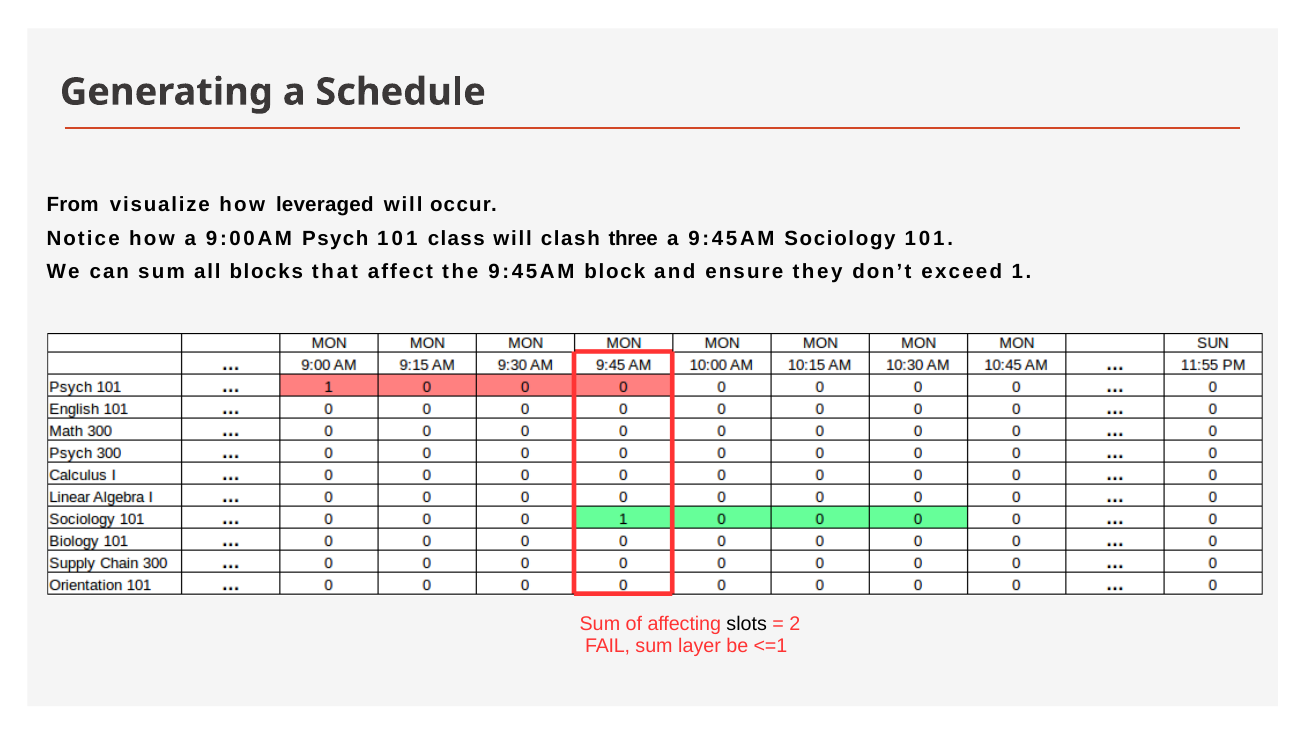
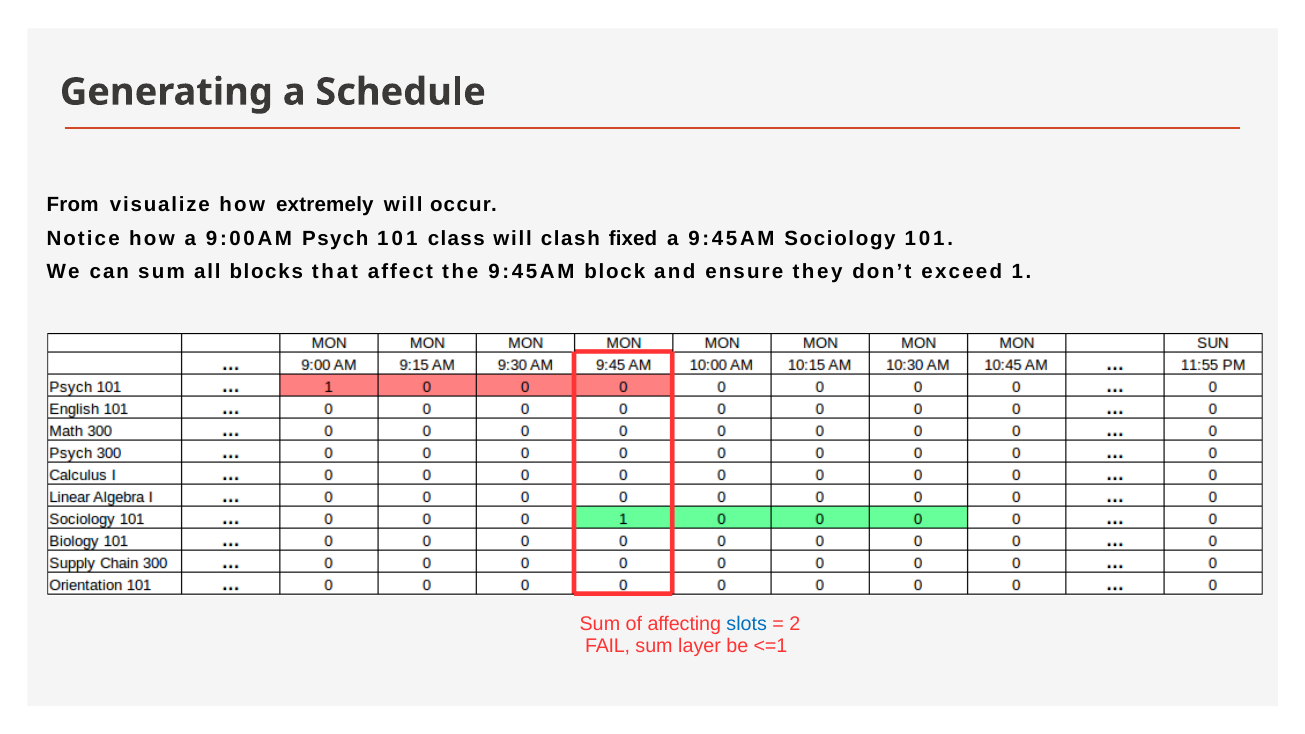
leveraged: leveraged -> extremely (325, 205)
three: three -> fixed (633, 238)
slots colour: black -> blue (747, 624)
